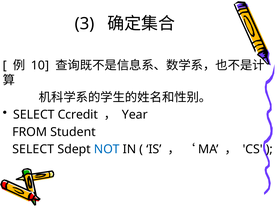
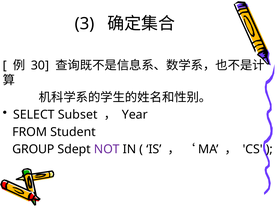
10: 10 -> 30 (40, 65)
Ccredit: Ccredit -> Subset (78, 115)
SELECT: SELECT -> GROUP (33, 149)
NOT colour: blue -> purple (107, 149)
